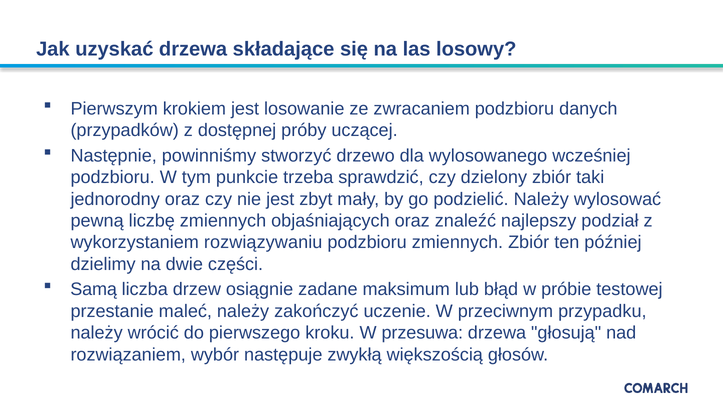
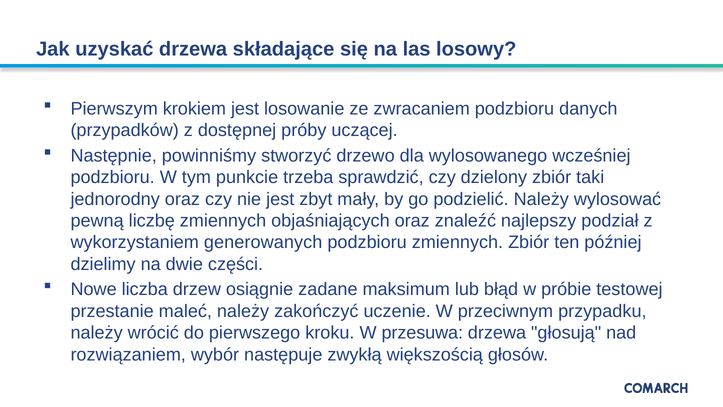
rozwiązywaniu: rozwiązywaniu -> generowanych (263, 242)
Samą: Samą -> Nowe (94, 289)
